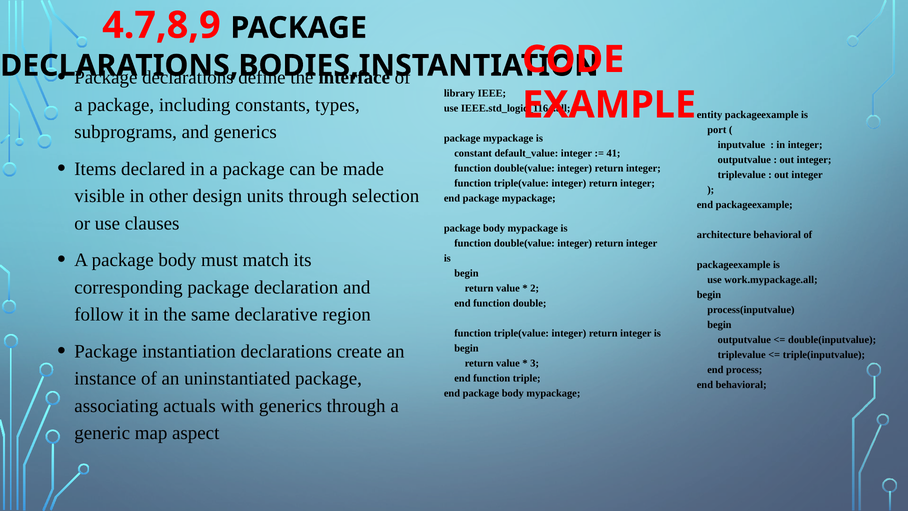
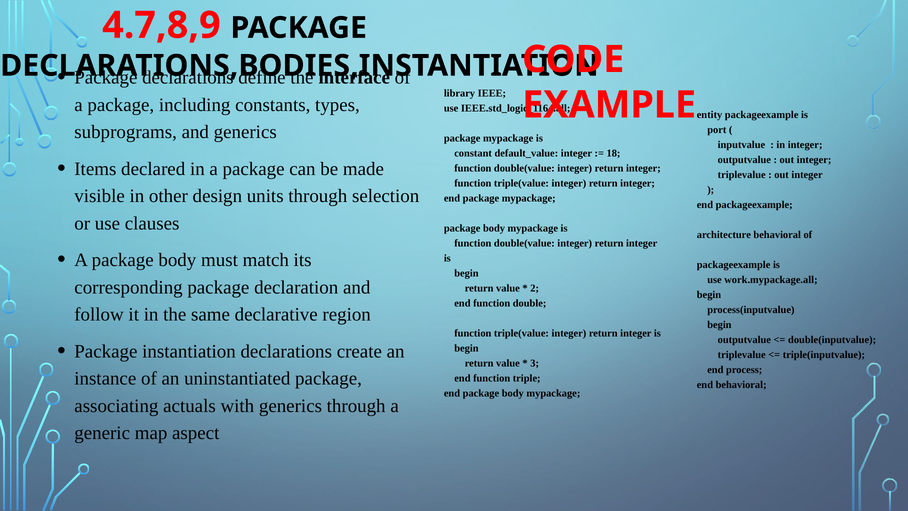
41: 41 -> 18 (613, 153)
